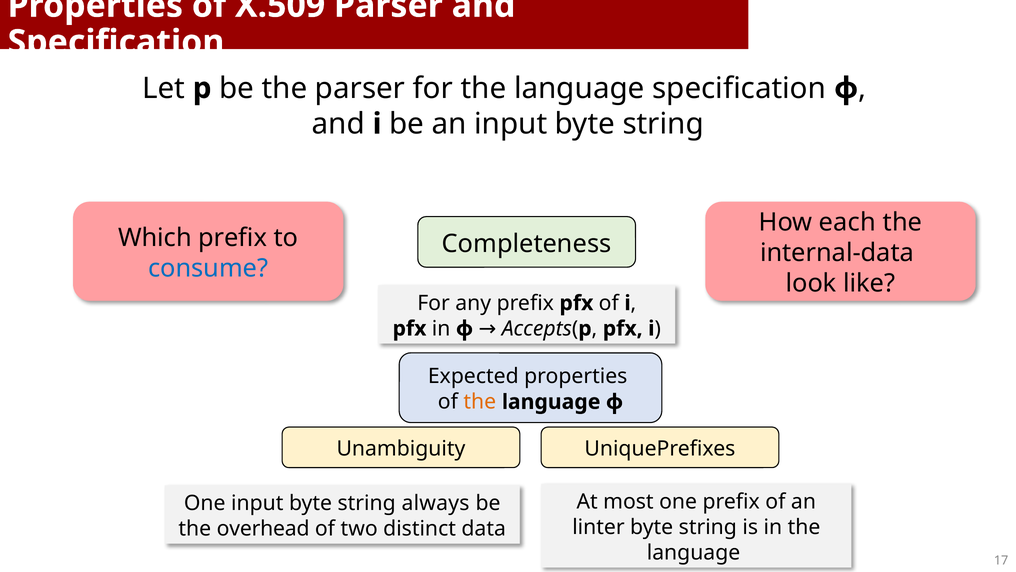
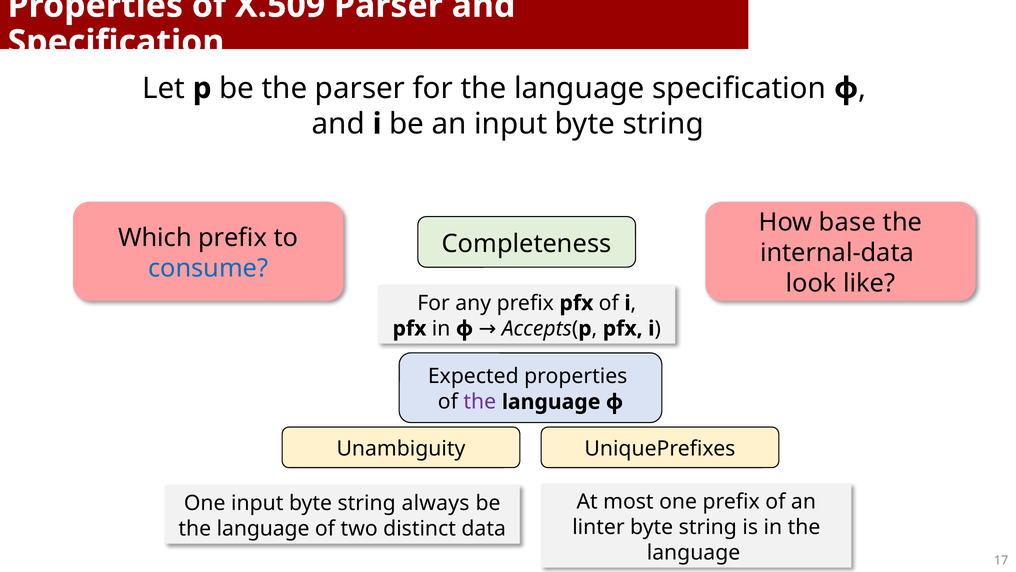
each: each -> base (848, 222)
the colour: orange -> purple (480, 402)
overhead: overhead -> language (263, 528)
